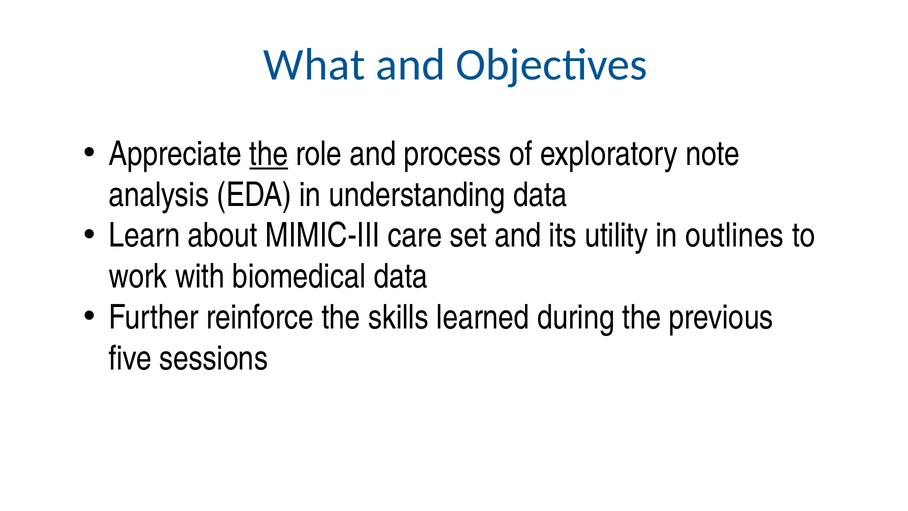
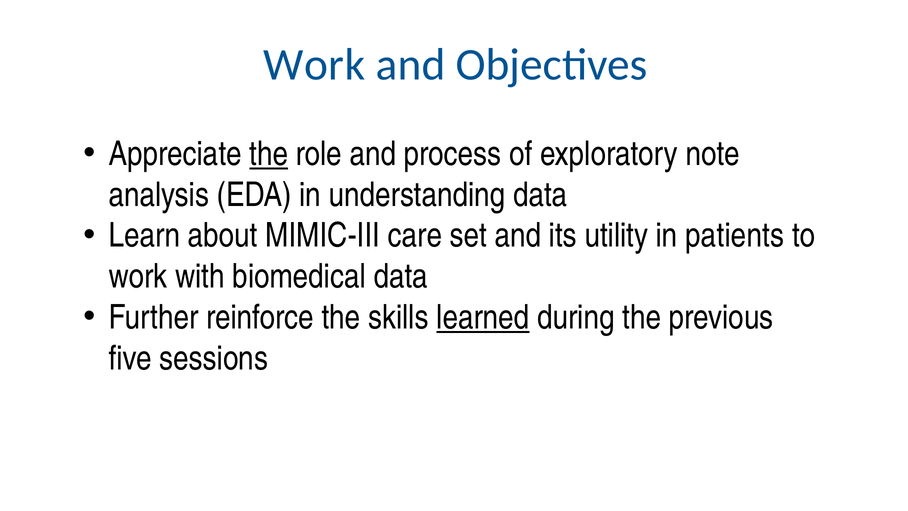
What: What -> Work (314, 65)
outlines: outlines -> patients (735, 236)
learned underline: none -> present (483, 317)
